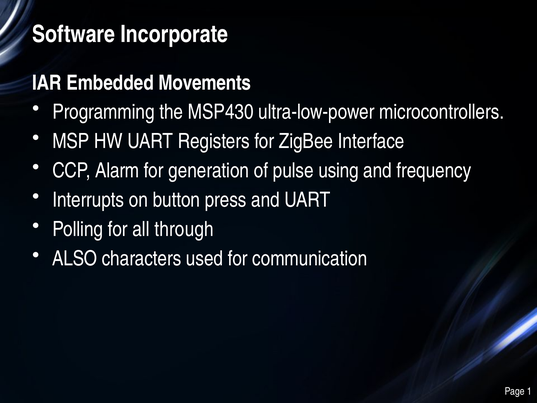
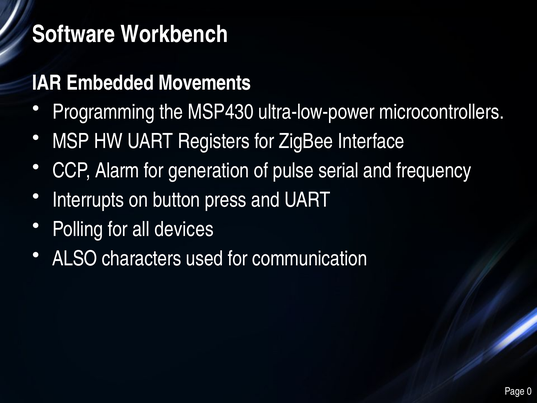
Incorporate: Incorporate -> Workbench (174, 34)
using: using -> serial (339, 171)
through: through -> devices (184, 229)
1: 1 -> 0 (529, 391)
